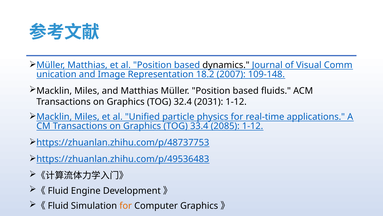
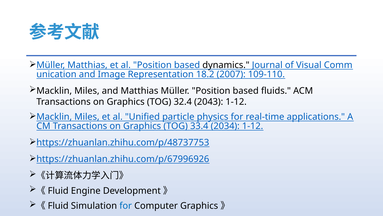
109-148: 109-148 -> 109-110 (266, 74)
2031: 2031 -> 2043 (209, 102)
2085: 2085 -> 2034 (225, 126)
https://zhuanlan.zhihu.com/p/49536483: https://zhuanlan.zhihu.com/p/49536483 -> https://zhuanlan.zhihu.com/p/67996926 (123, 159)
for colour: orange -> blue (126, 205)
